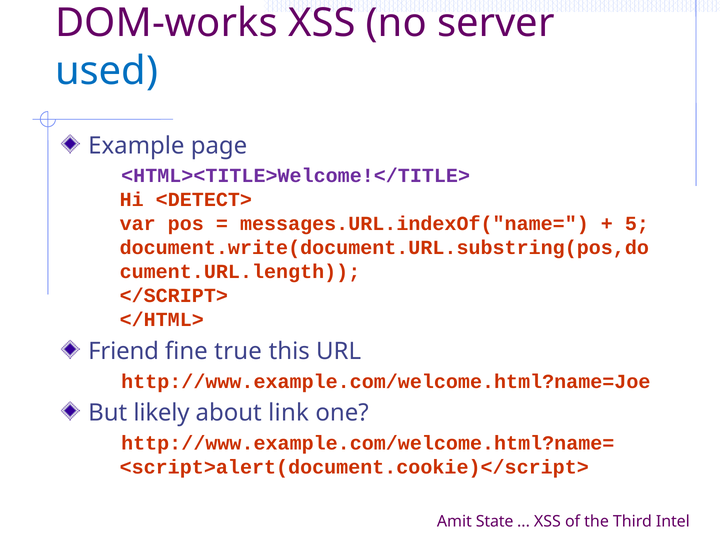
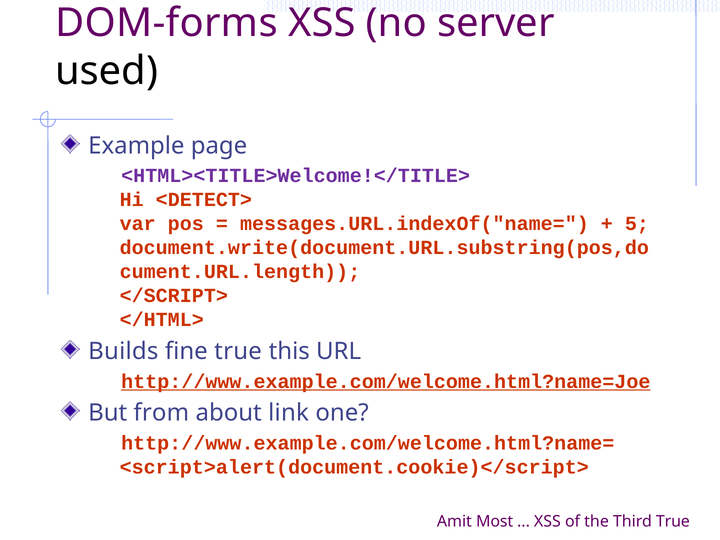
DOM-works: DOM-works -> DOM-forms (166, 23)
used colour: blue -> black (107, 71)
Friend: Friend -> Builds (123, 351)
http://www.example.com/welcome.html?name=Joe underline: none -> present (386, 381)
likely: likely -> from (161, 413)
State: State -> Most (495, 521)
Third Intel: Intel -> True (673, 521)
